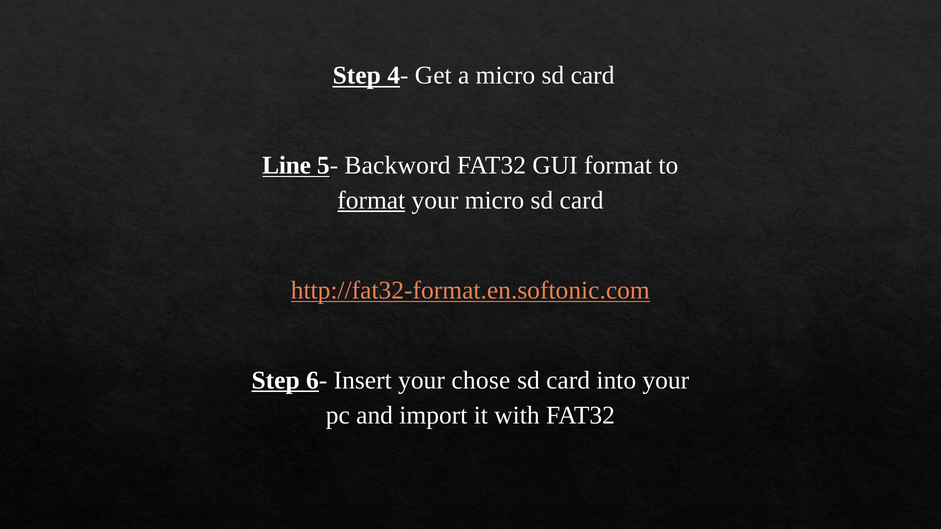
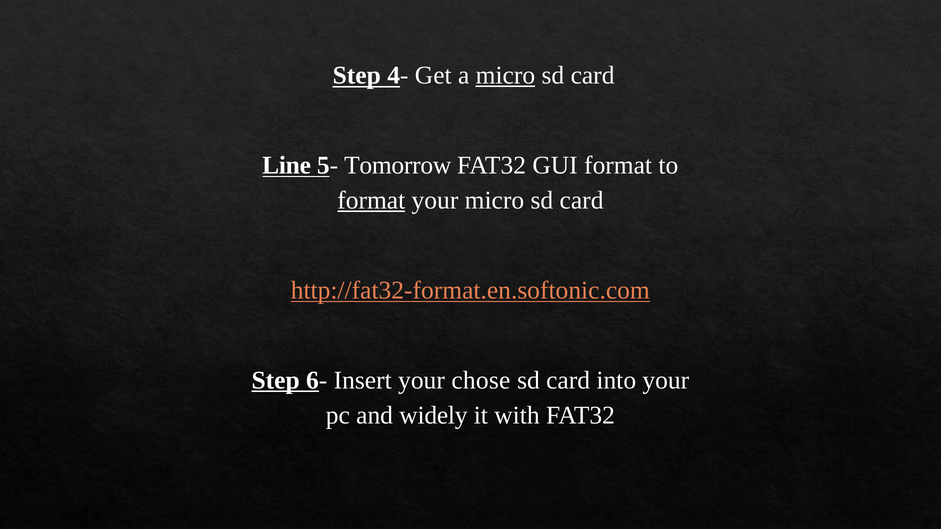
micro underline: none -> present (505, 75)
Backword: Backword -> Tomorrow (398, 165)
import: import -> widely (433, 415)
